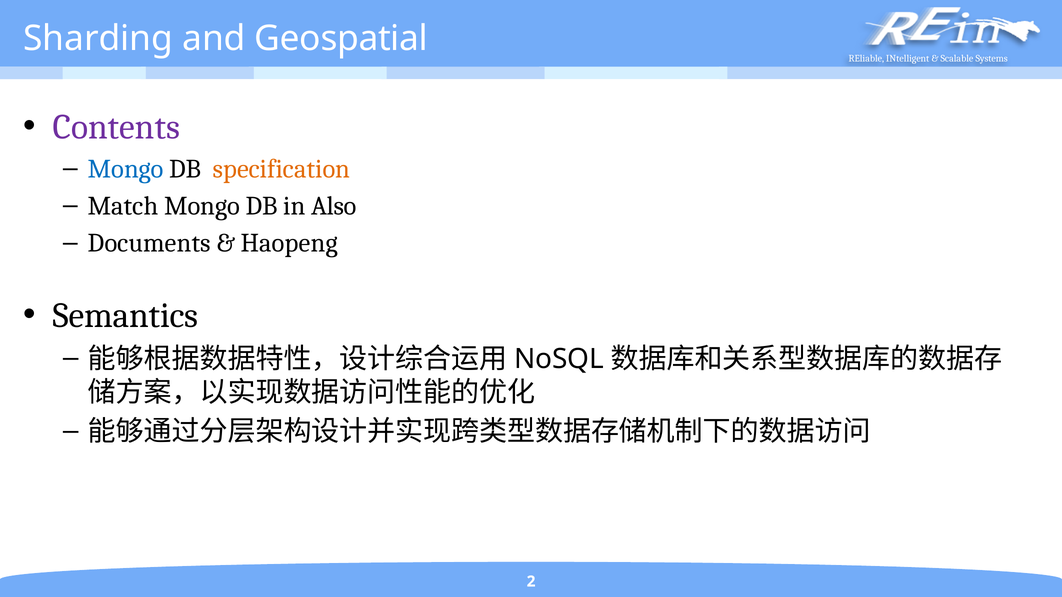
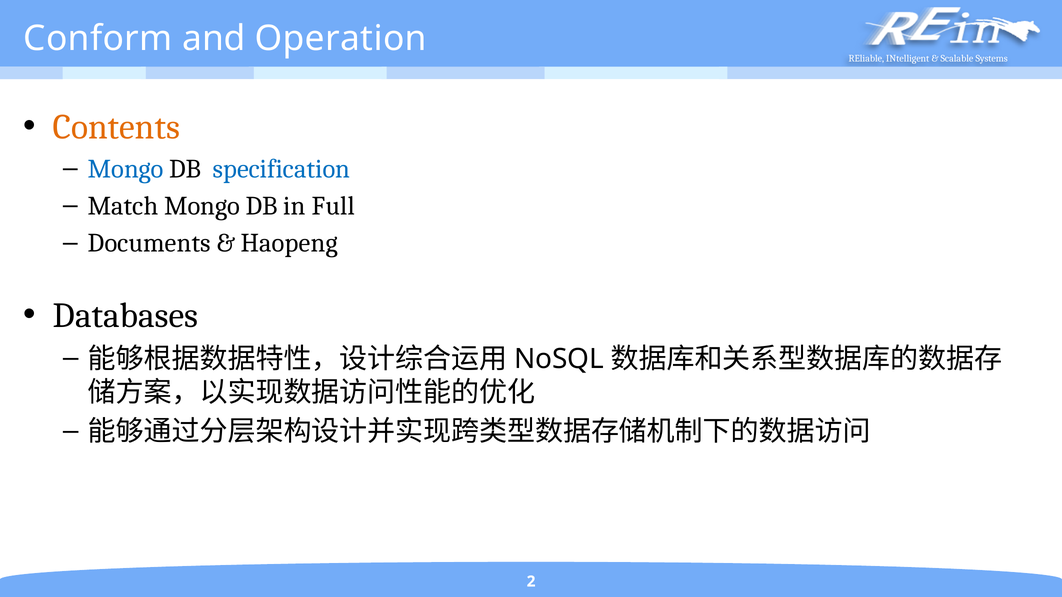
Sharding: Sharding -> Conform (98, 39)
Geospatial: Geospatial -> Operation (341, 39)
Contents colour: purple -> orange (116, 127)
specification colour: orange -> blue (282, 169)
Also: Also -> Full (334, 206)
Semantics: Semantics -> Databases (126, 316)
